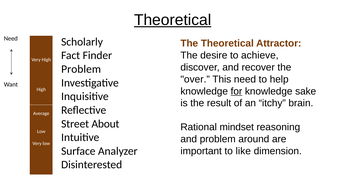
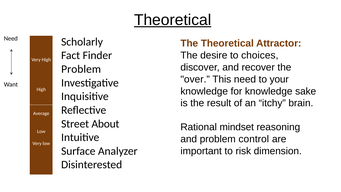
achieve: achieve -> choices (260, 55)
help: help -> your (279, 79)
for underline: present -> none (236, 91)
around: around -> control (254, 139)
like: like -> risk (243, 151)
